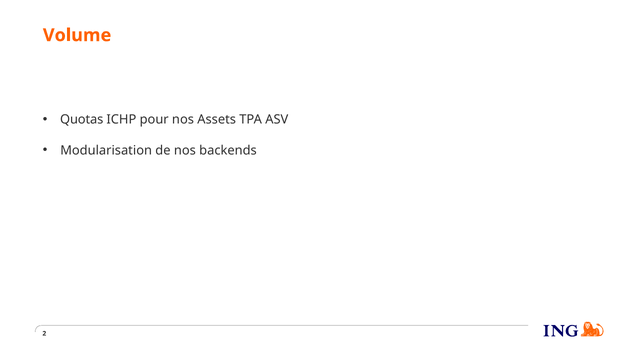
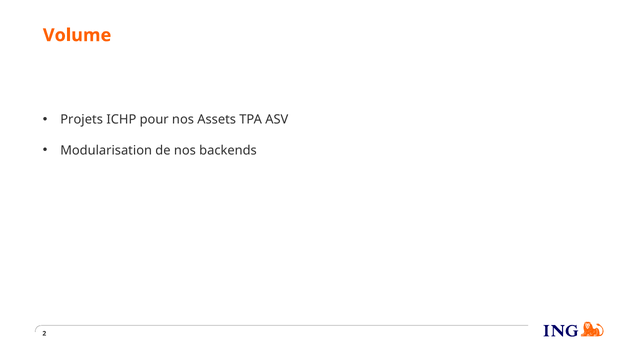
Quotas: Quotas -> Projets (82, 120)
